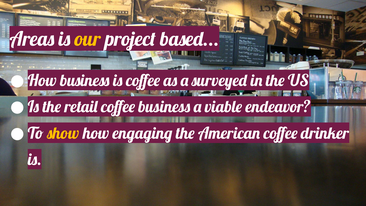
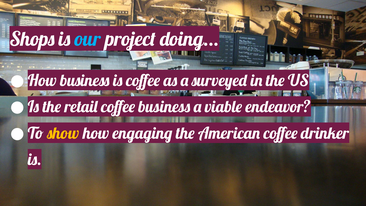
Areas: Areas -> Shops (32, 39)
our colour: yellow -> light blue (88, 39)
based: based -> doing (190, 39)
